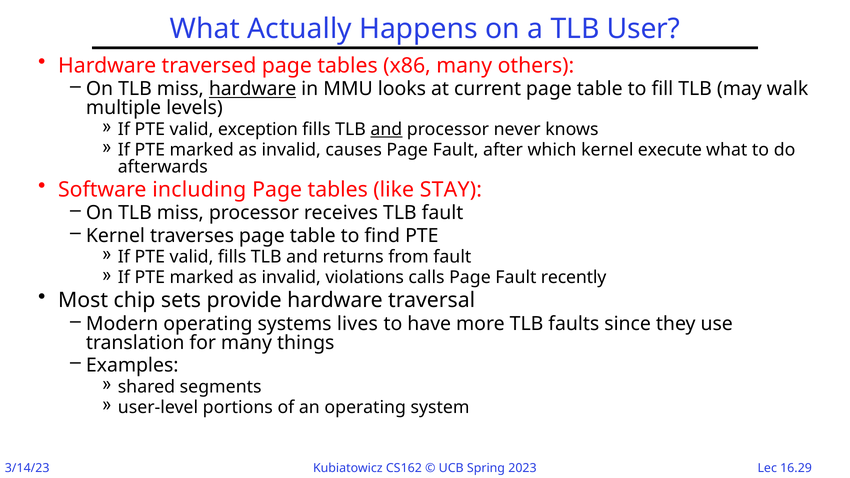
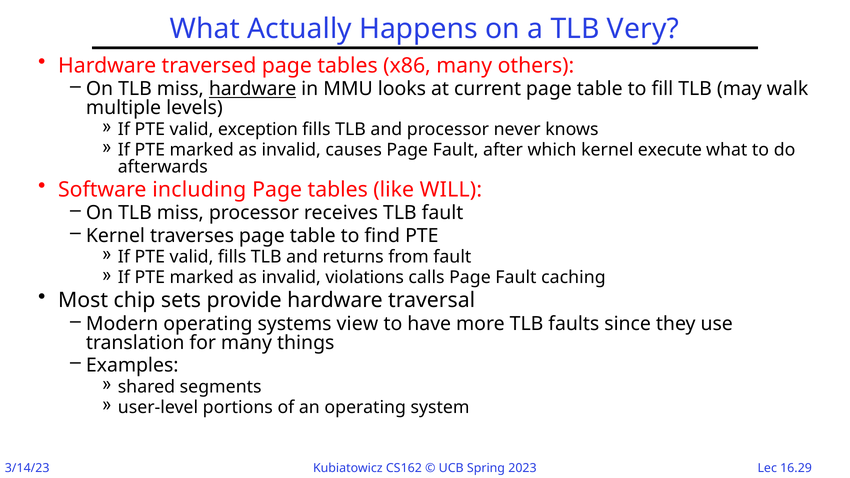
User: User -> Very (643, 29)
and underline: present -> none (386, 129)
STAY: STAY -> WILL (451, 190)
recently: recently -> caching (573, 278)
lives: lives -> view (357, 324)
